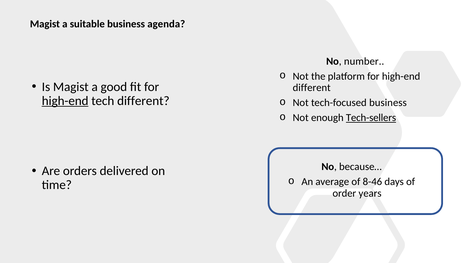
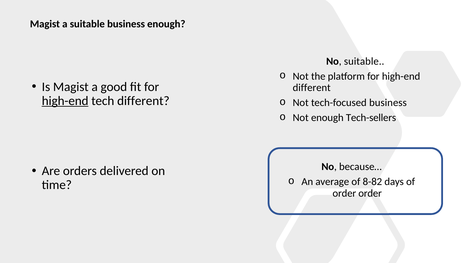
business agenda: agenda -> enough (166, 24)
No number: number -> suitable (364, 61)
Tech-sellers underline: present -> none (371, 118)
8-46: 8-46 -> 8-82 (372, 182)
order years: years -> order (370, 193)
